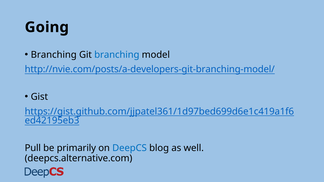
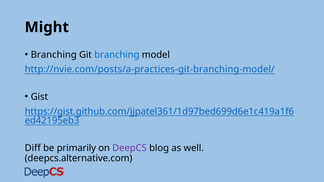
Going: Going -> Might (47, 27)
http://nvie.com/posts/a-developers-git-branching-model/: http://nvie.com/posts/a-developers-git-branching-model/ -> http://nvie.com/posts/a-practices-git-branching-model/ (150, 69)
Pull: Pull -> Diff (33, 148)
DeepCS colour: blue -> purple (130, 148)
